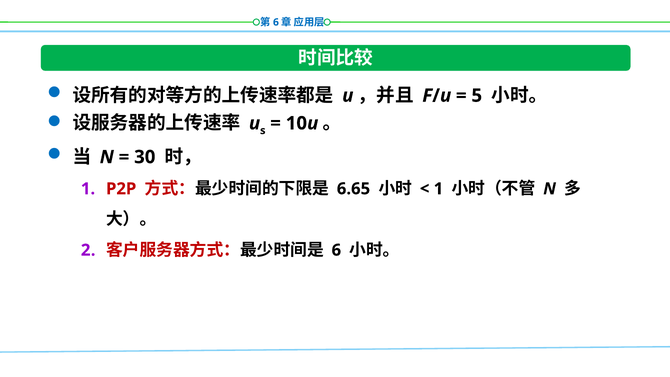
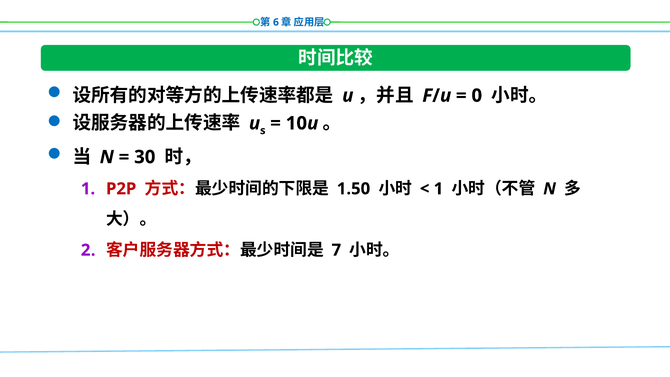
5: 5 -> 0 (477, 96)
6.65: 6.65 -> 1.50 (354, 189)
6: 6 -> 7 (336, 250)
